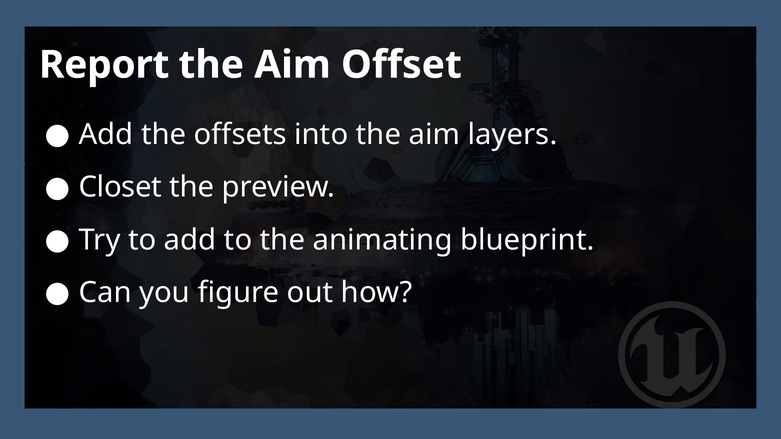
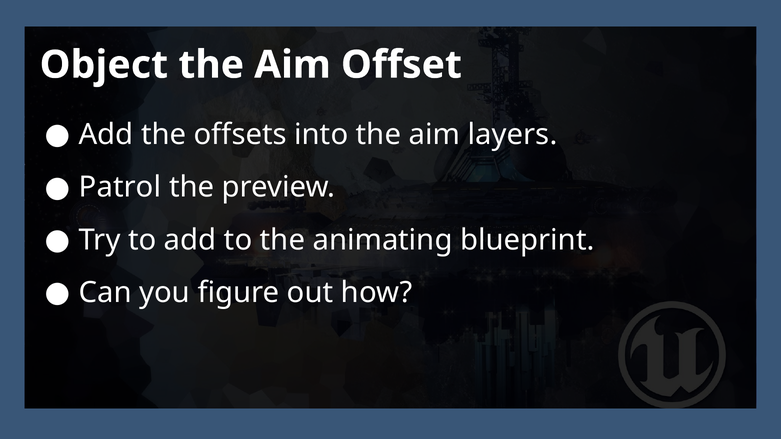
Report: Report -> Object (104, 65)
Closet: Closet -> Patrol (120, 187)
